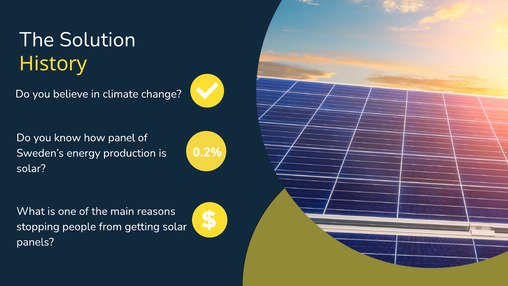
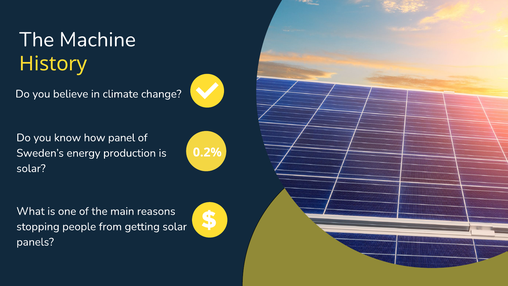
Solution: Solution -> Machine (98, 40)
